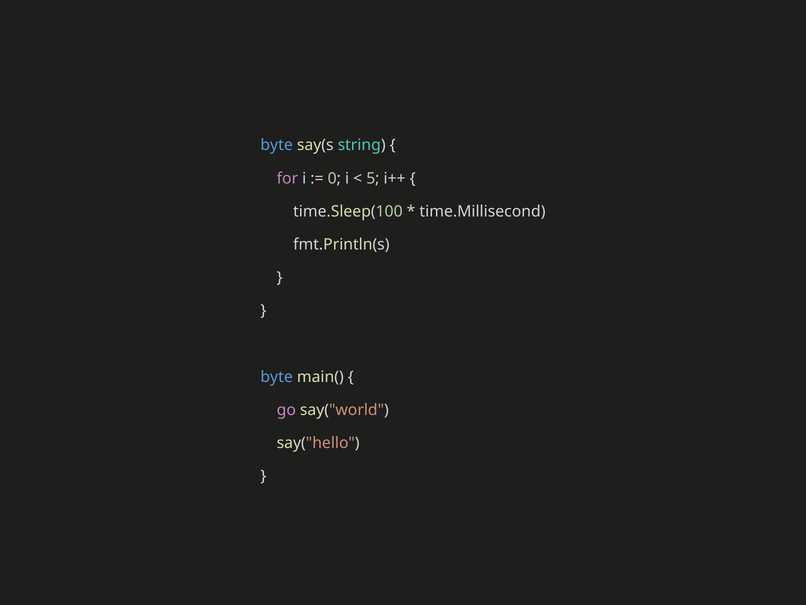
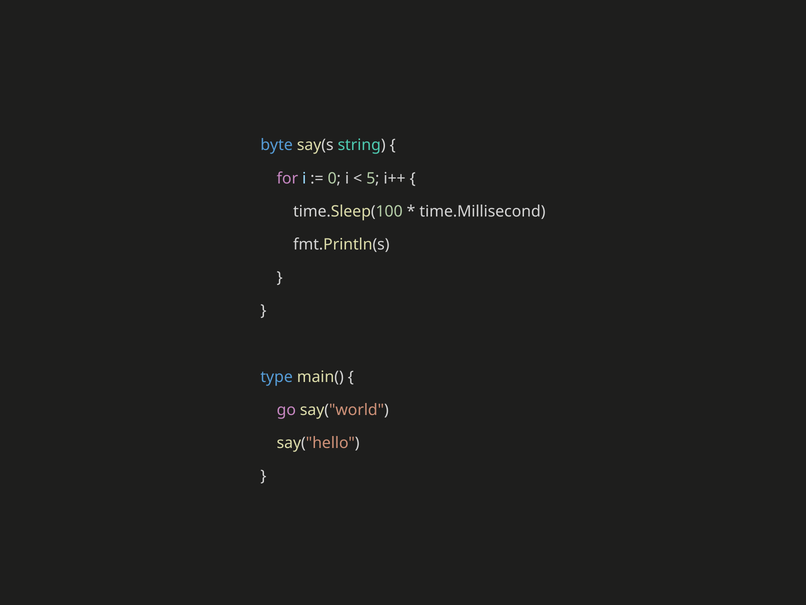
byte: byte -> type (277, 377)
